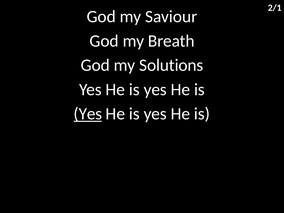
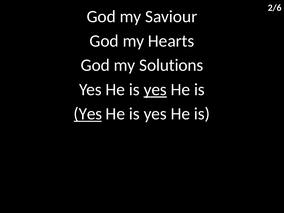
2/1: 2/1 -> 2/6 (275, 8)
Breath: Breath -> Hearts (171, 41)
yes underline: none -> present (155, 90)
